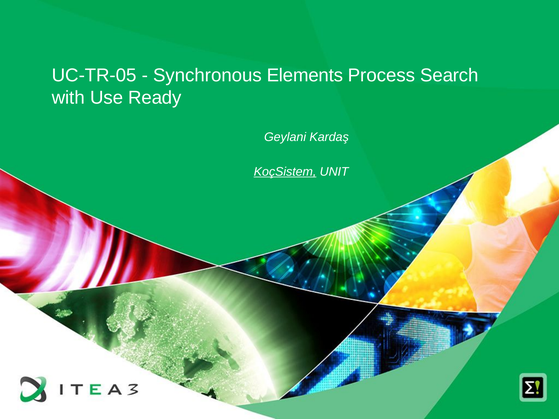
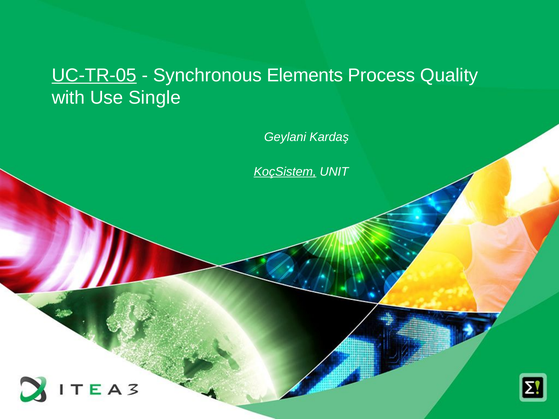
UC-TR-05 underline: none -> present (94, 75)
Search: Search -> Quality (449, 75)
Ready: Ready -> Single (155, 98)
